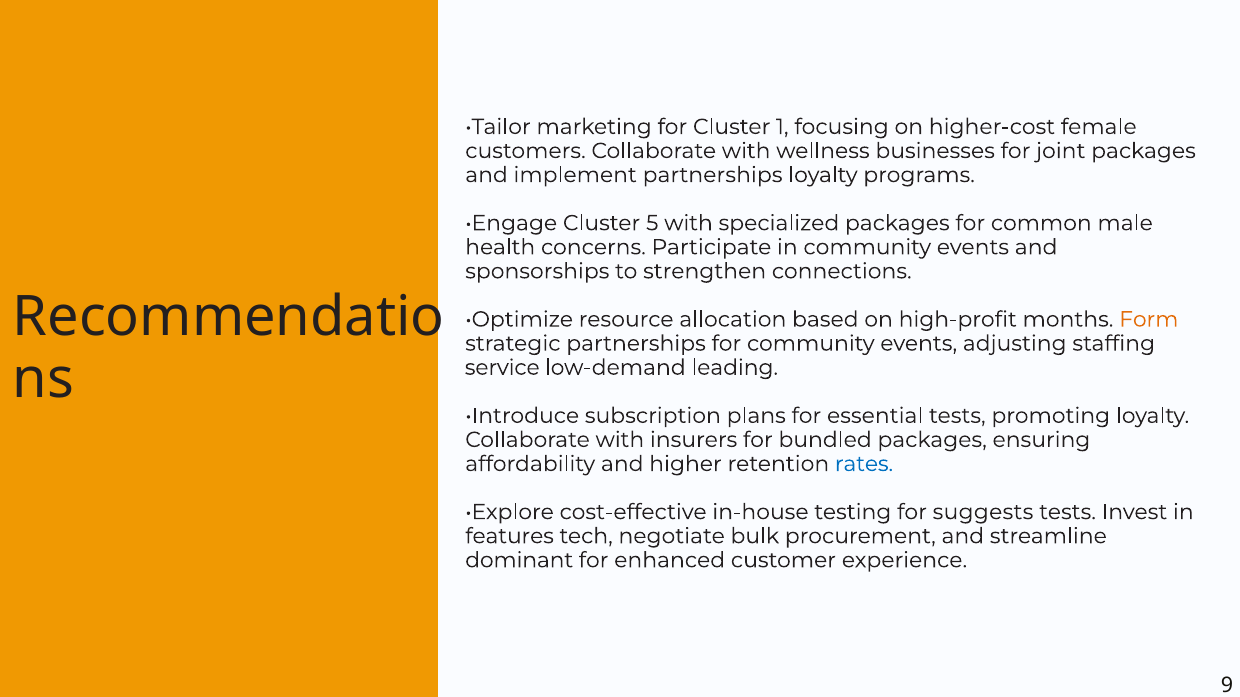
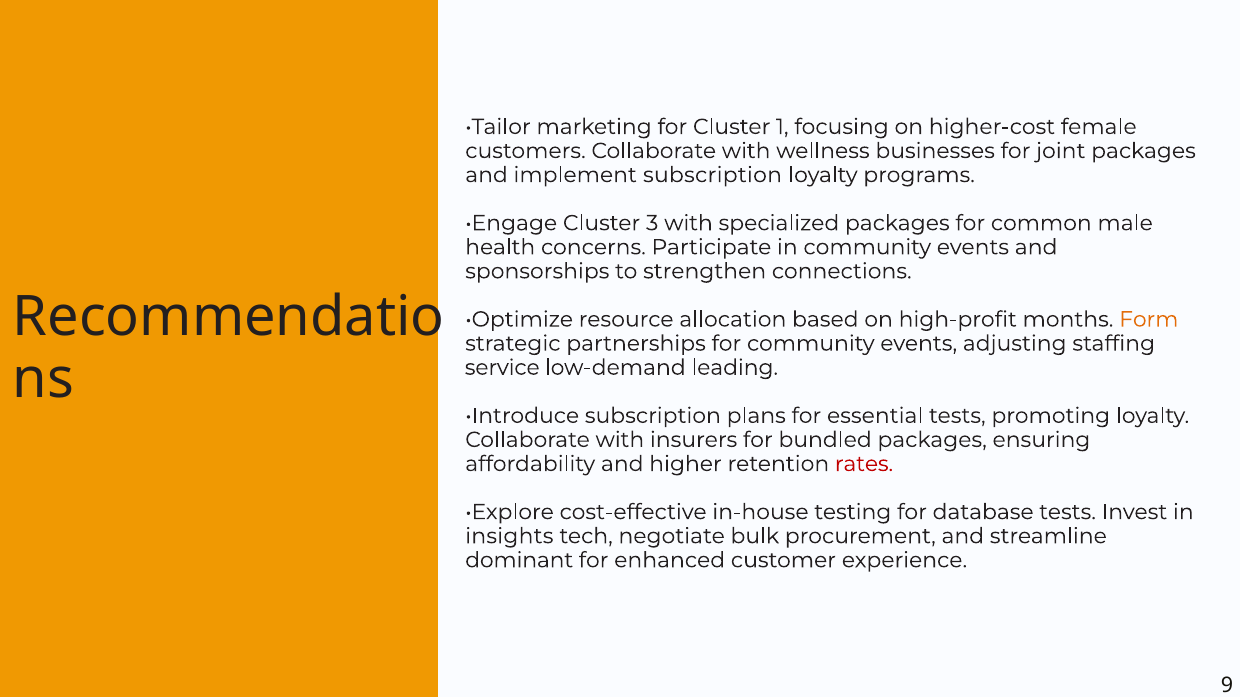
implement partnerships: partnerships -> subscription (712, 175)
5: 5 -> 3 (652, 223)
rates colour: blue -> red (864, 464)
suggests: suggests -> database (983, 512)
features: features -> insights (509, 536)
